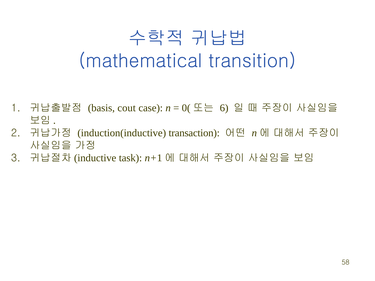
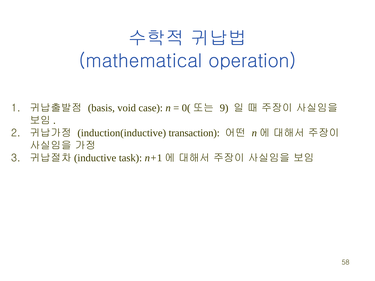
transition: transition -> operation (252, 61)
cout: cout -> void (127, 108)
6: 6 -> 9 (224, 108)
